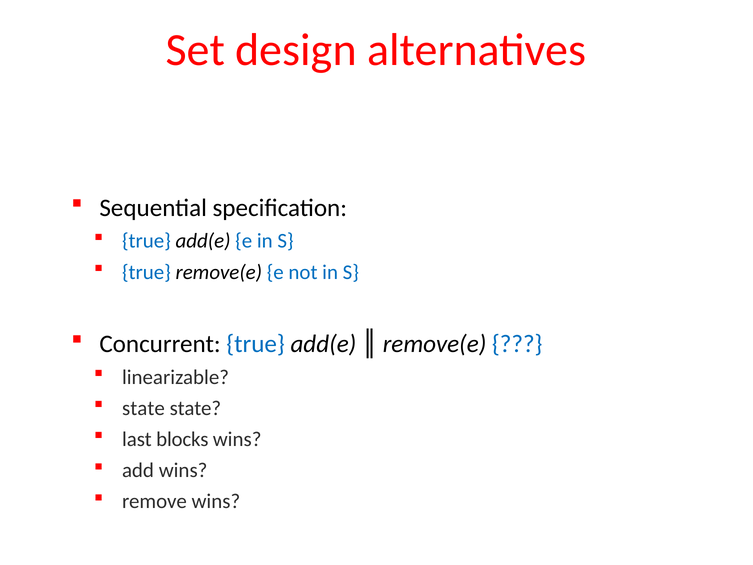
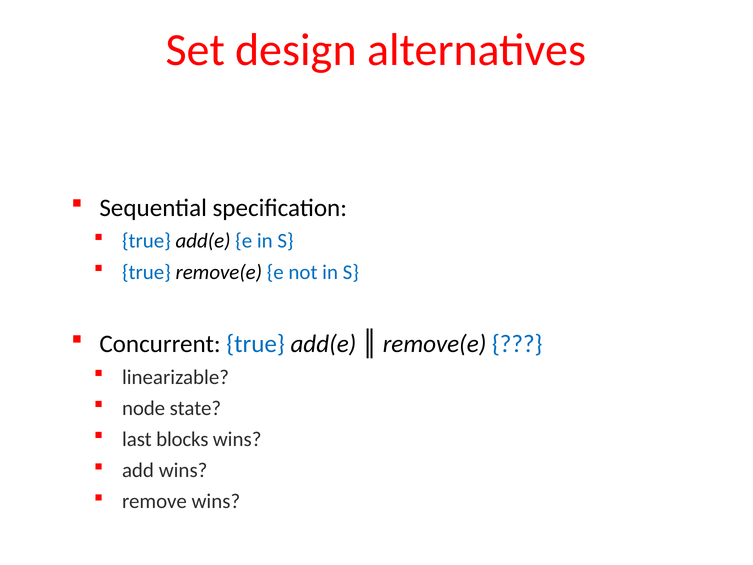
state: state -> node (144, 408)
